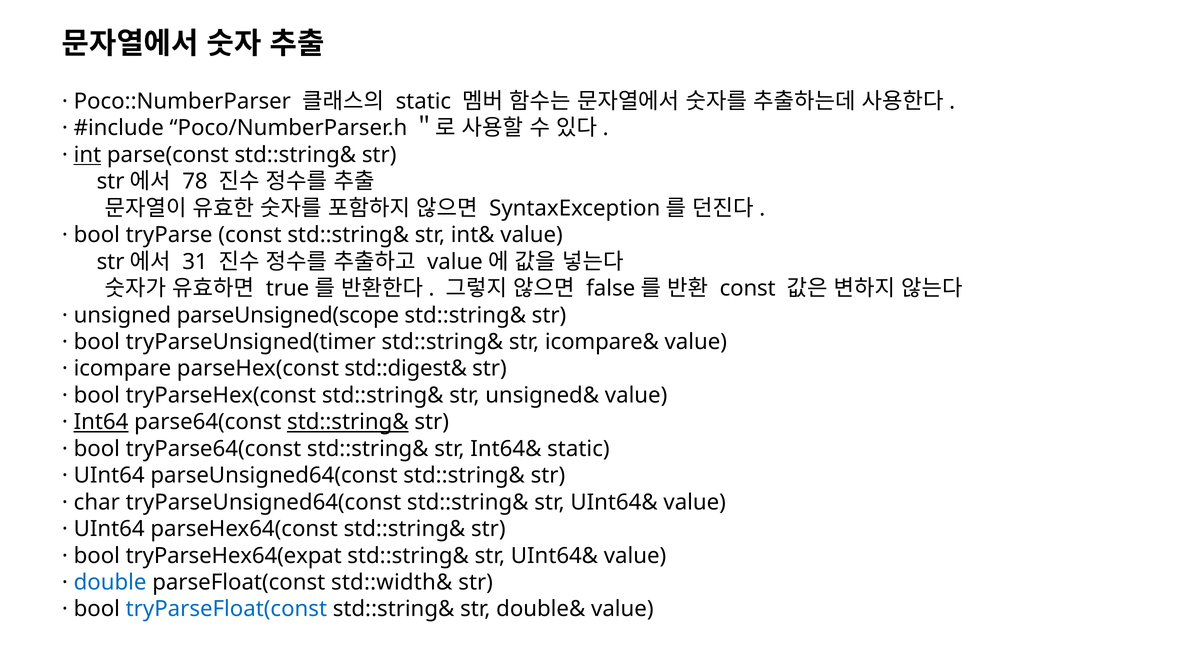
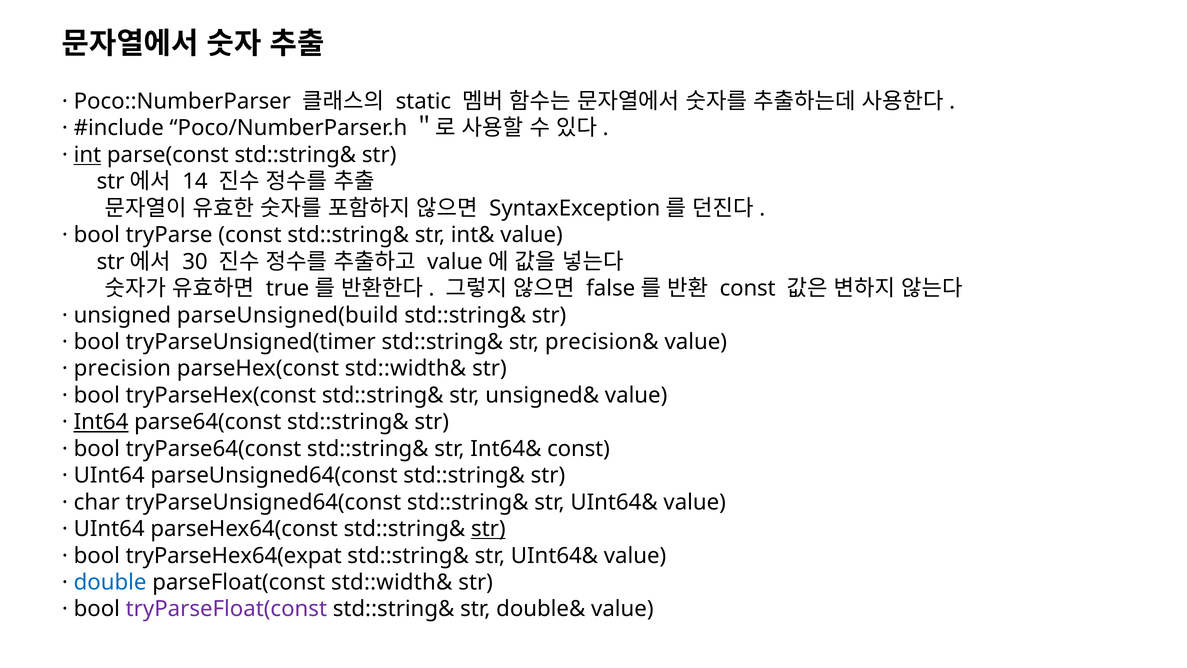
78: 78 -> 14 (195, 181)
31: 31 -> 30 (195, 262)
parseUnsigned(scope: parseUnsigned(scope -> parseUnsigned(build (288, 315)
icompare&: icompare& -> precision& (602, 342)
icompare: icompare -> precision (122, 368)
parseHex(const std::digest&: std::digest& -> std::width& (405, 368)
std::string& underline: present -> none (348, 422)
Int64& static: static -> const (578, 449)
str underline: none -> present (488, 529)
tryParseFloat(const colour: blue -> purple (226, 609)
